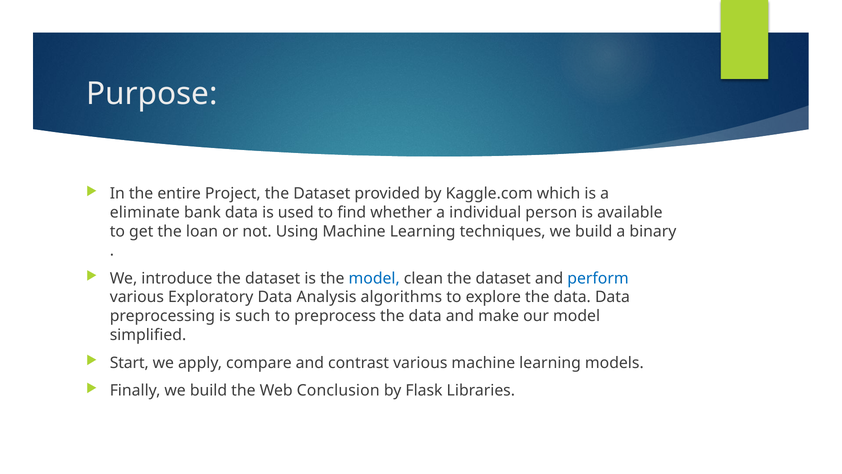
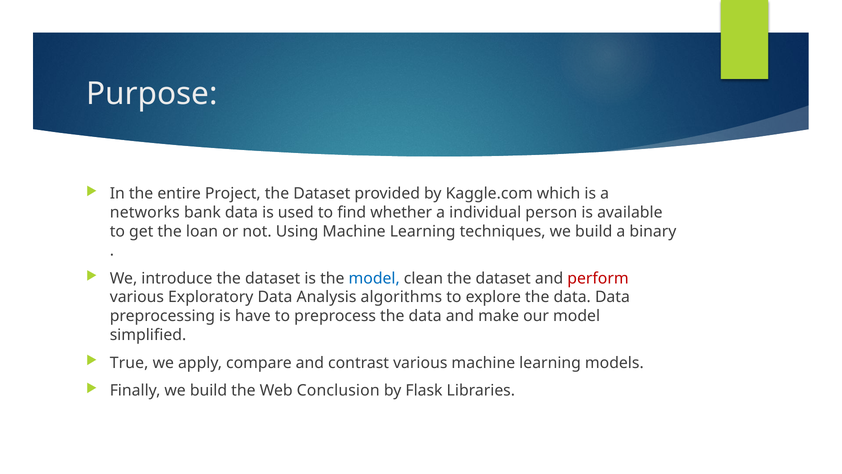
eliminate: eliminate -> networks (145, 212)
perform colour: blue -> red (598, 278)
such: such -> have (253, 316)
Start: Start -> True (129, 363)
